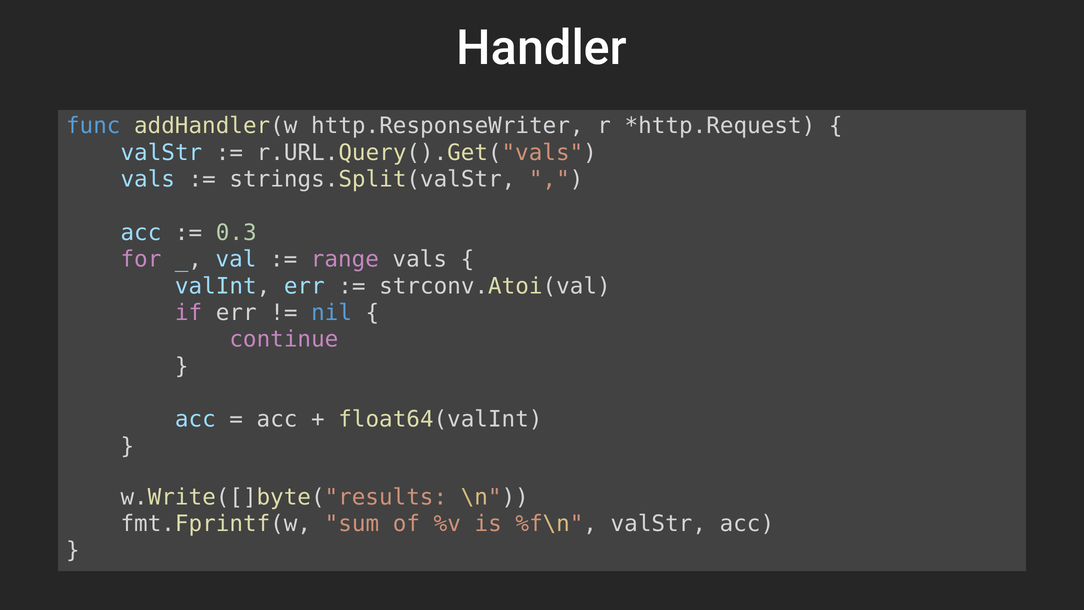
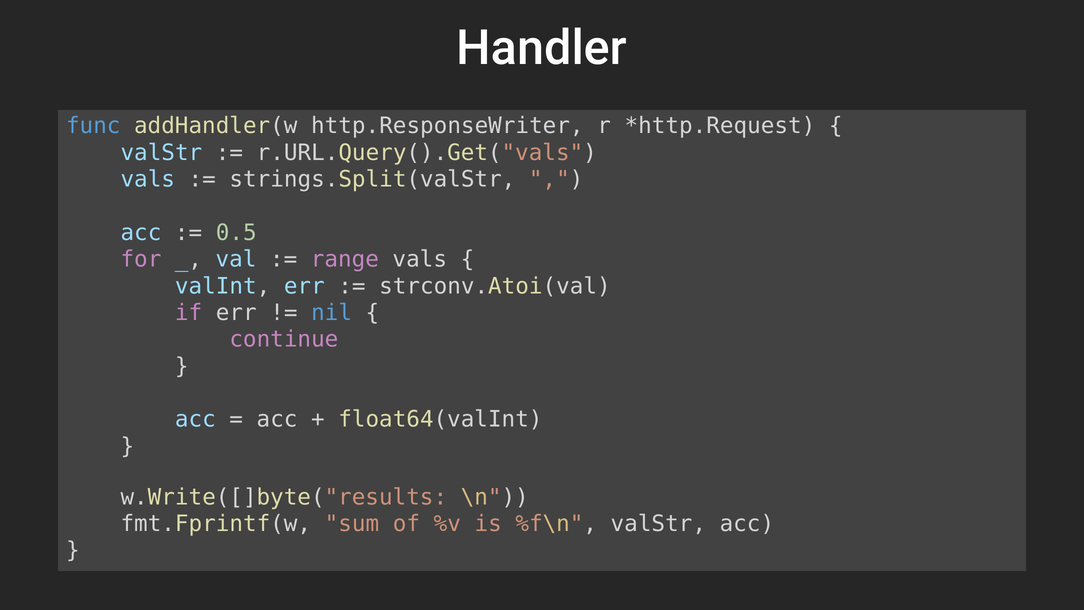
0.3: 0.3 -> 0.5 (236, 233)
